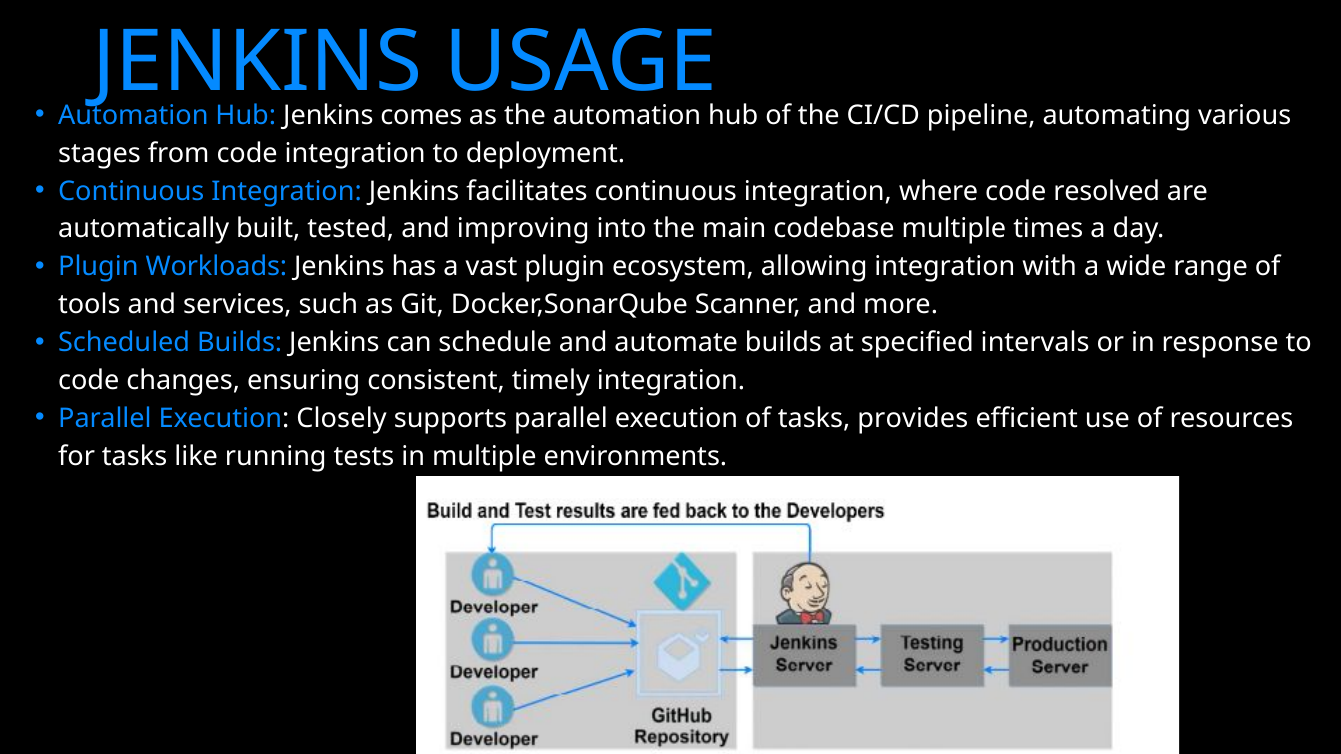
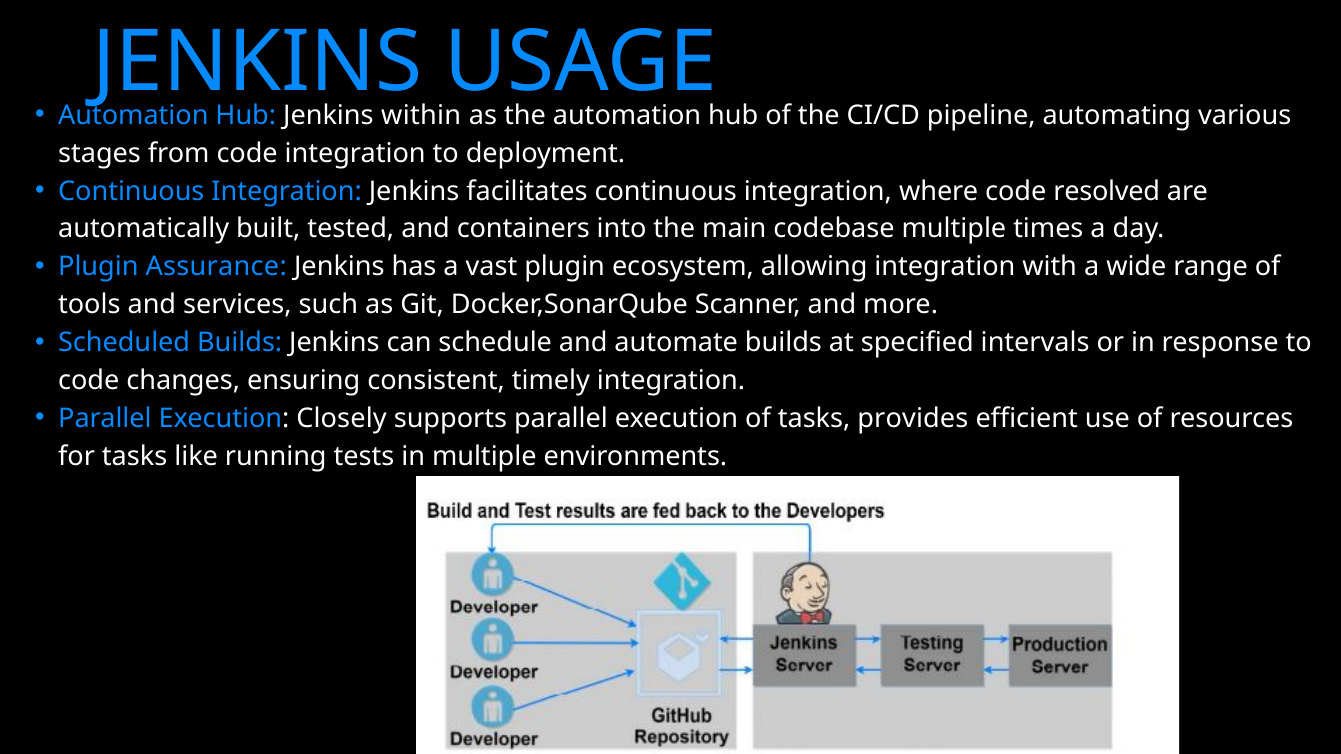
comes: comes -> within (421, 115)
improving: improving -> containers (523, 229)
Workloads: Workloads -> Assurance (216, 267)
